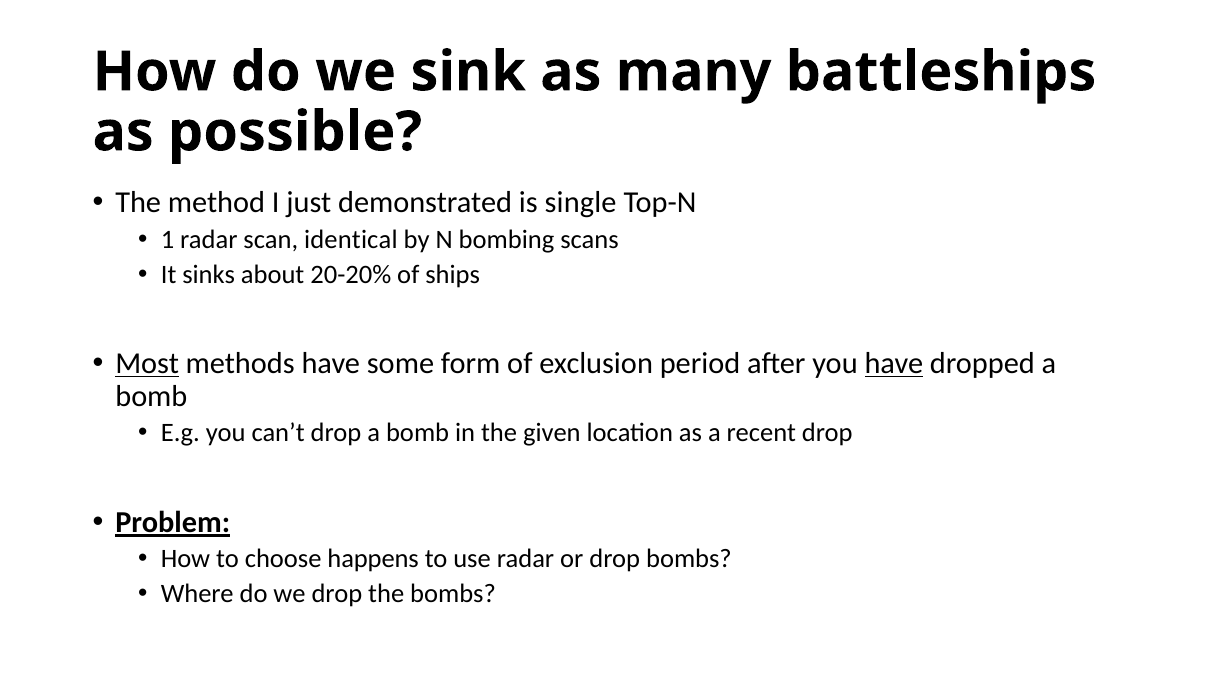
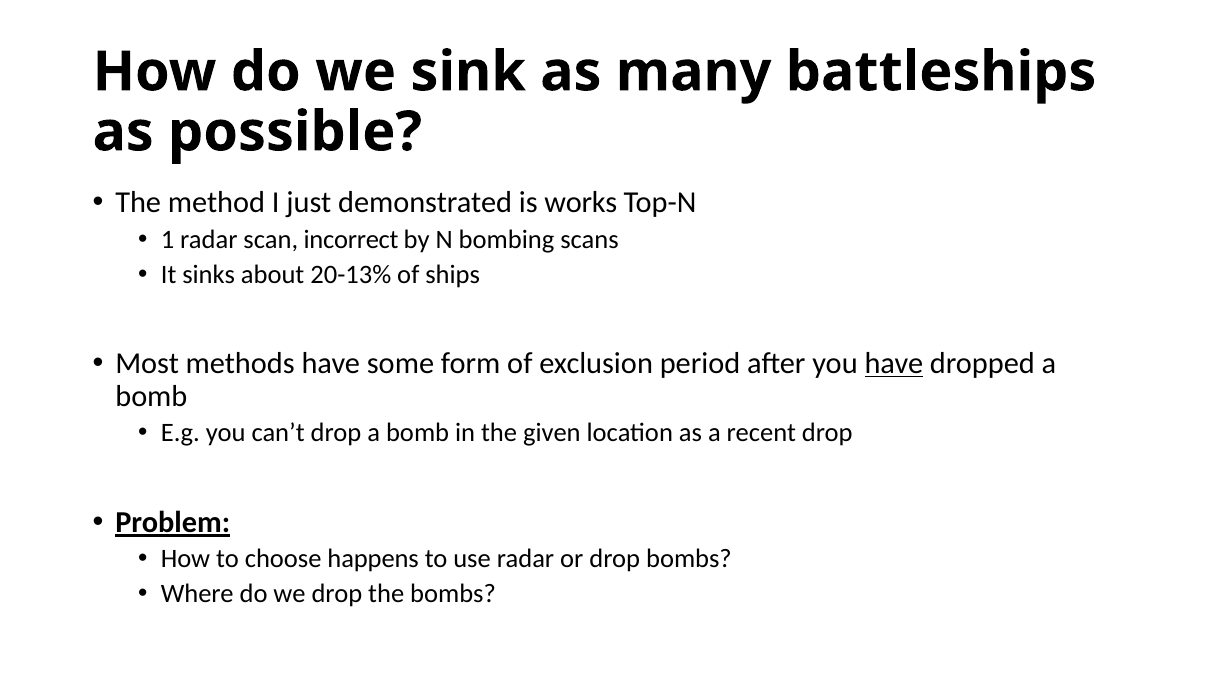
single: single -> works (581, 203)
identical: identical -> incorrect (351, 240)
20-20%: 20-20% -> 20-13% (351, 275)
Most underline: present -> none (147, 363)
